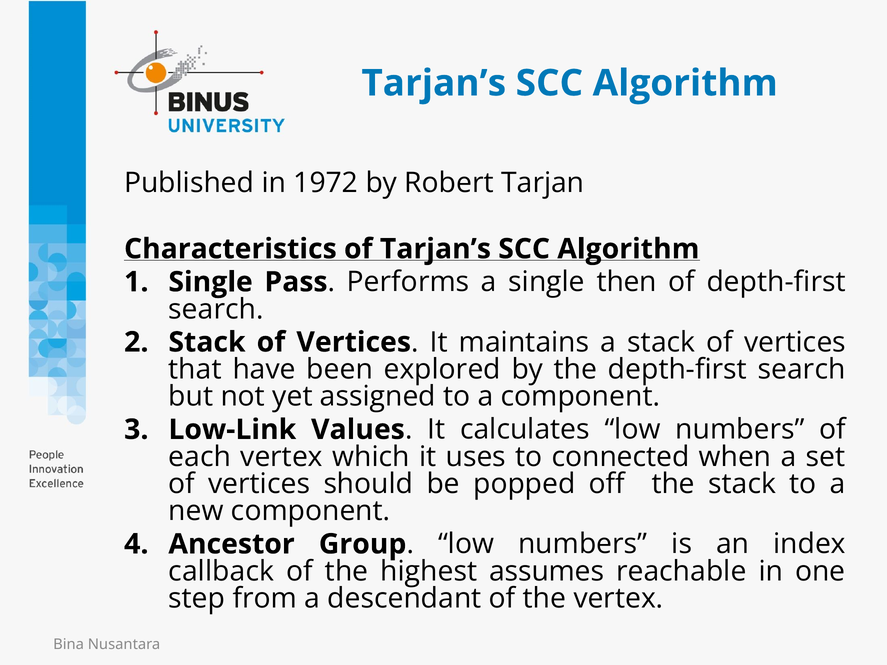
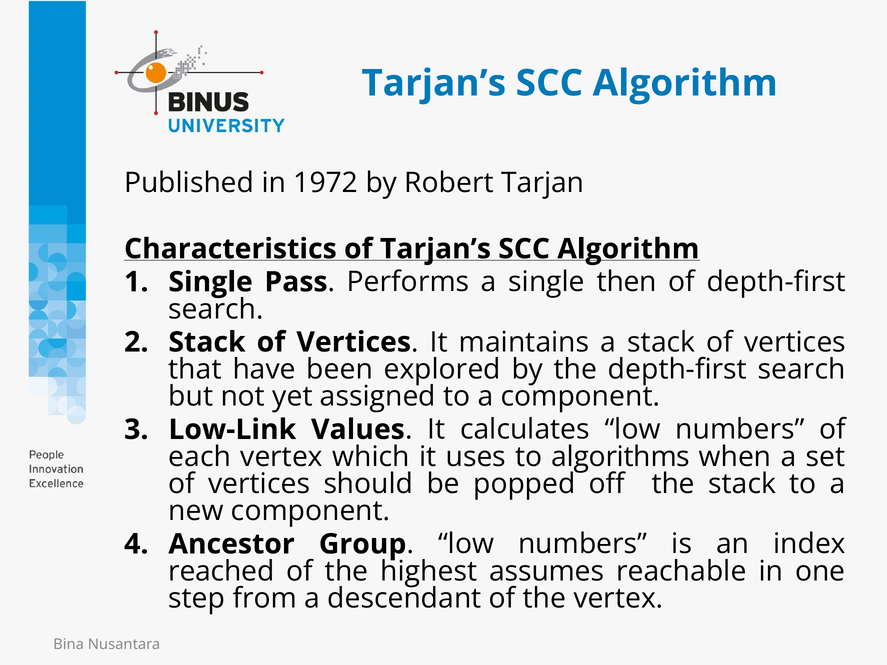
connected: connected -> algorithms (621, 457)
callback: callback -> reached (221, 571)
